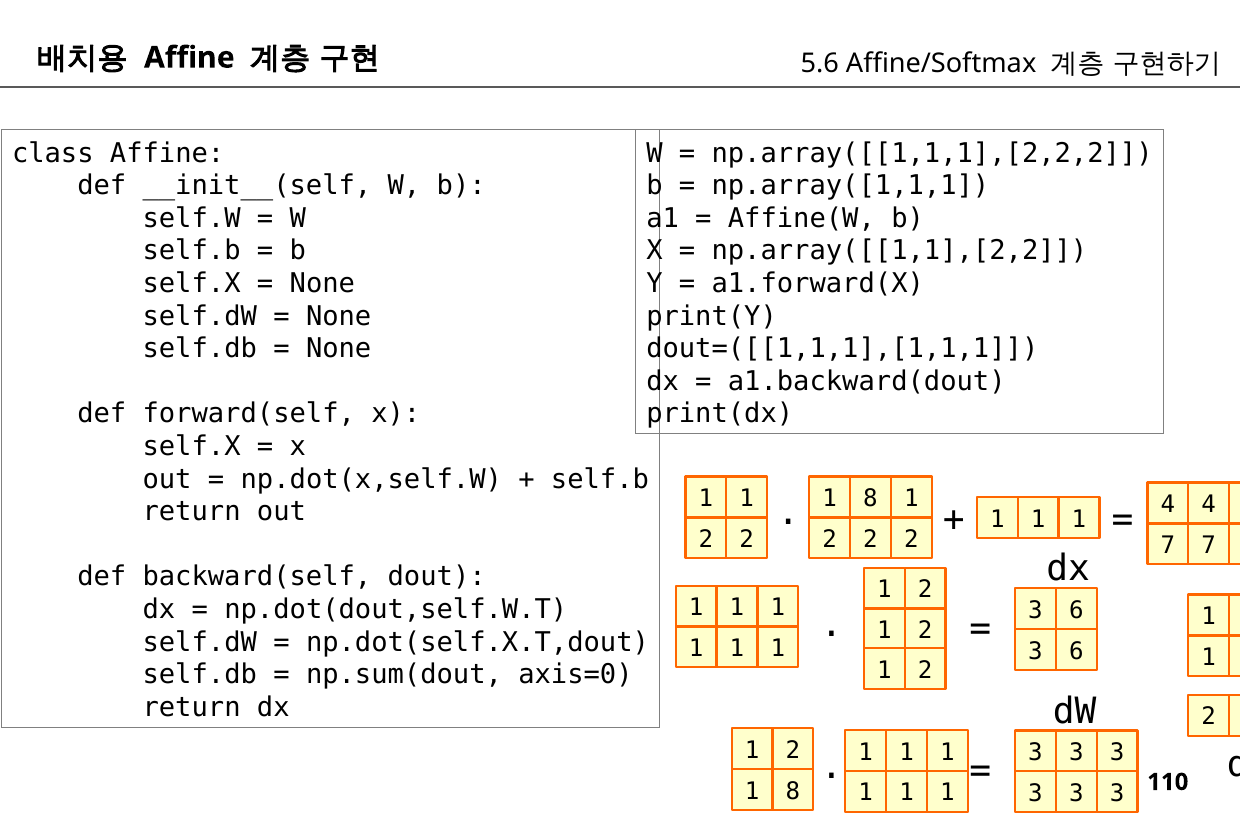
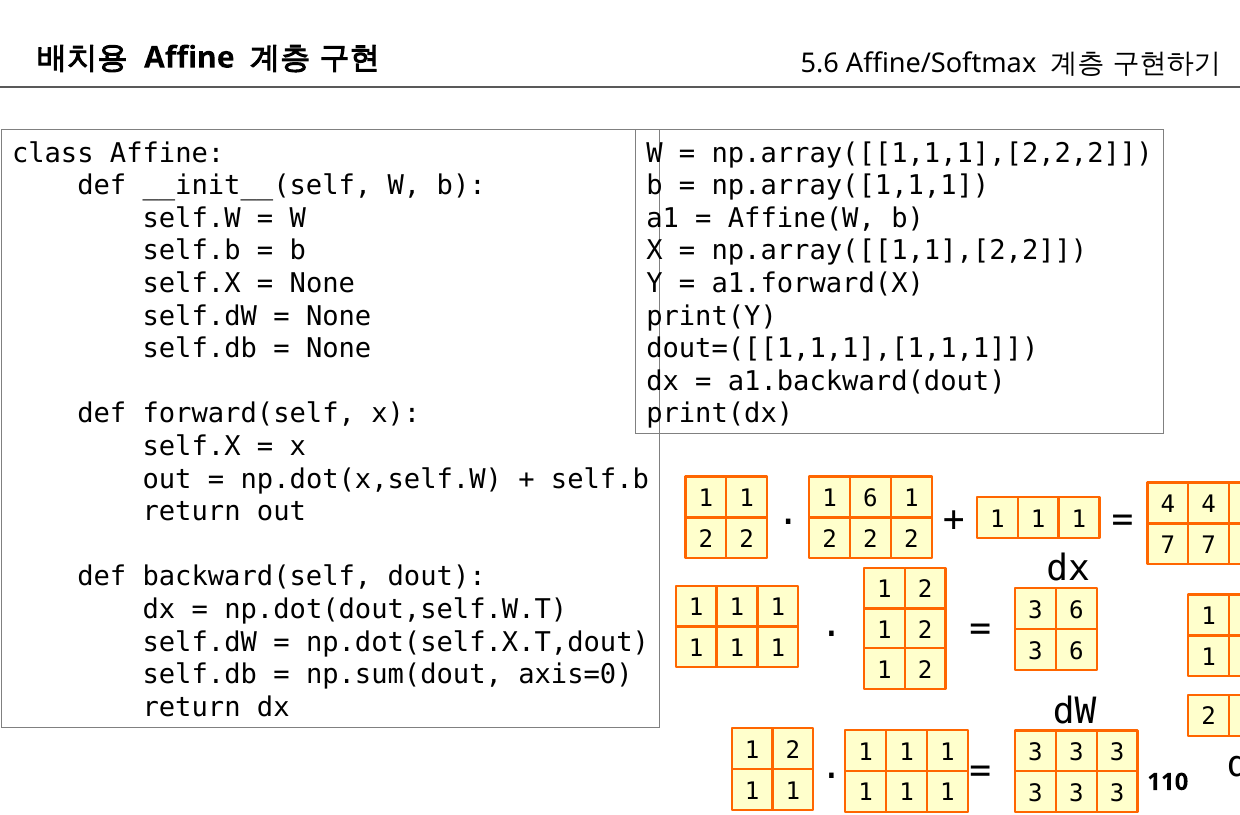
8: 8 -> 6 (870, 498)
8: 8 -> 1 (793, 791)
